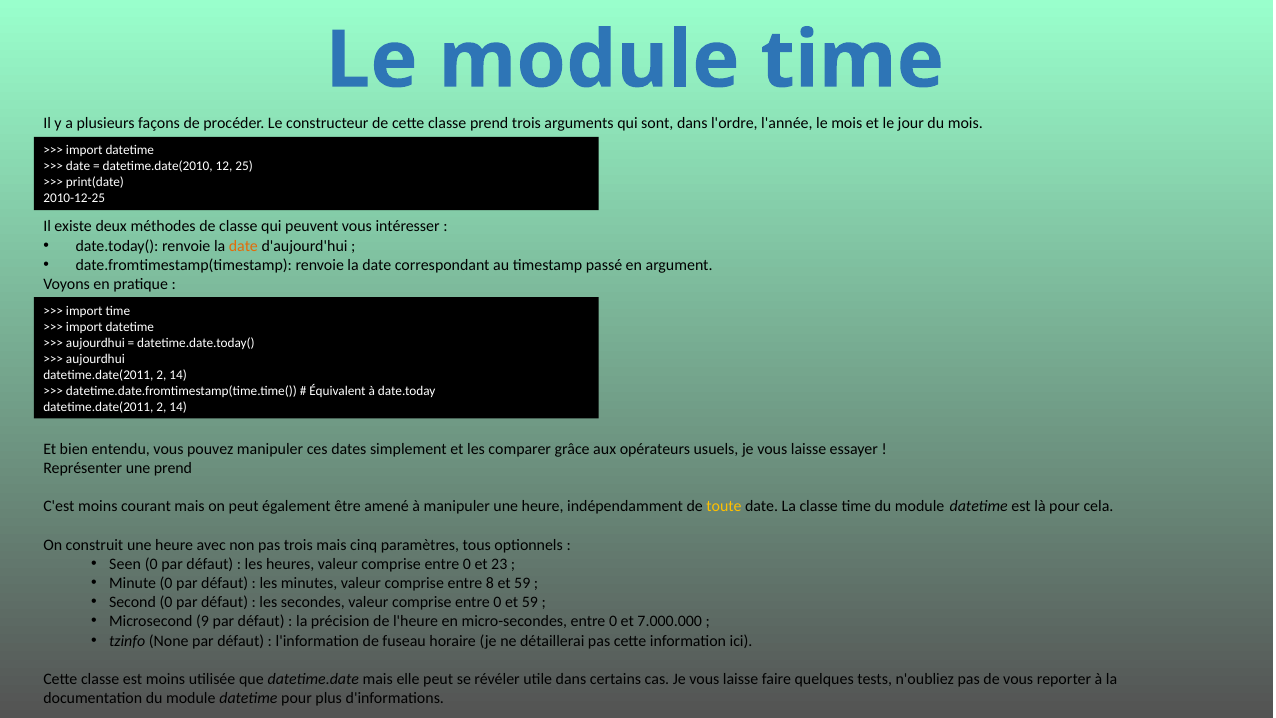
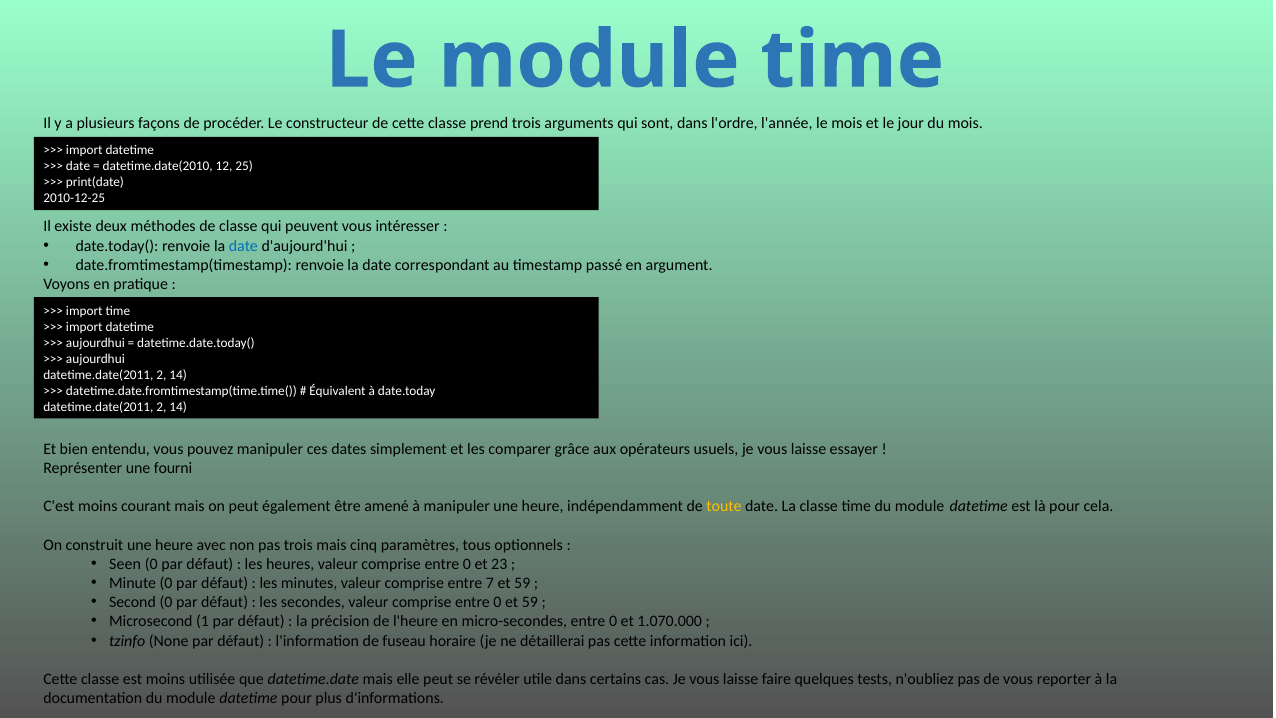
date colour: orange -> blue (243, 246)
une prend: prend -> fourni (173, 468)
8: 8 -> 7 (490, 583)
9: 9 -> 1 (203, 621)
7.000.000: 7.000.000 -> 1.070.000 (670, 621)
